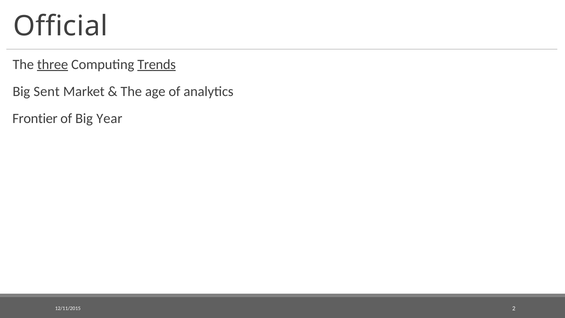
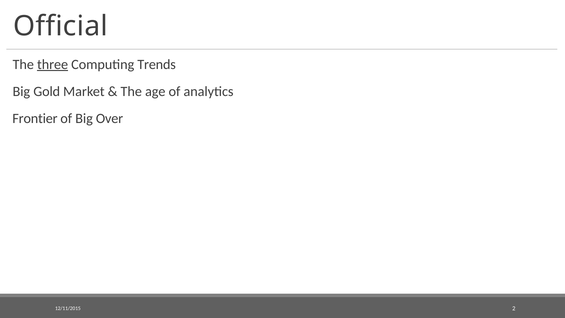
Trends underline: present -> none (157, 64)
Sent: Sent -> Gold (47, 91)
Year: Year -> Over (109, 118)
